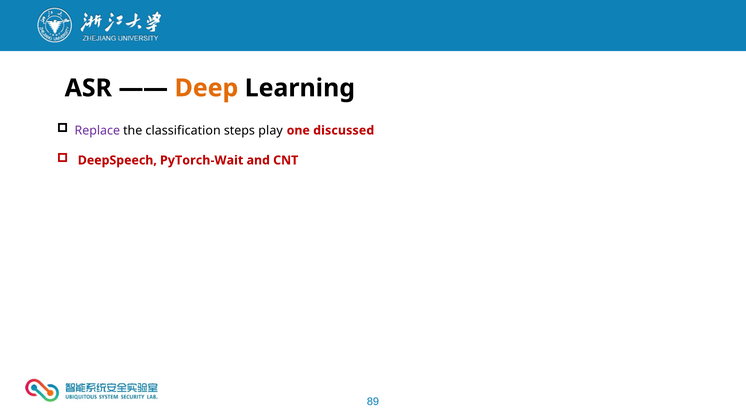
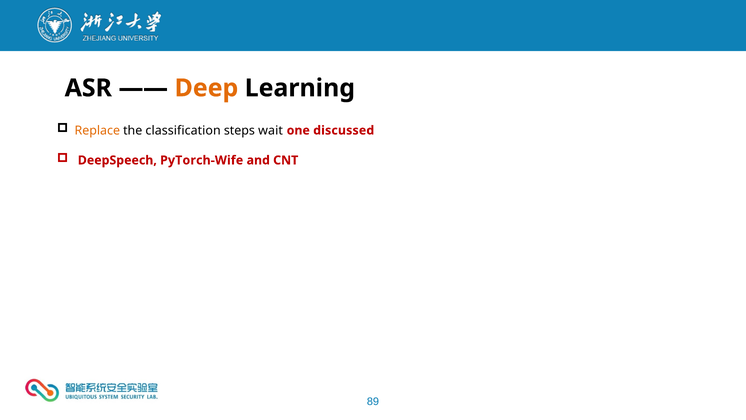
Replace colour: purple -> orange (97, 130)
play: play -> wait (271, 130)
PyTorch-Wait: PyTorch-Wait -> PyTorch-Wife (202, 160)
